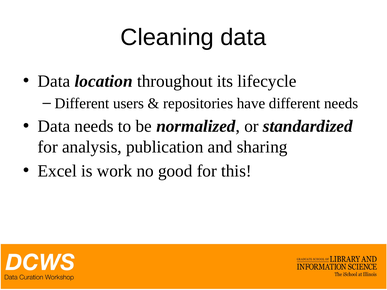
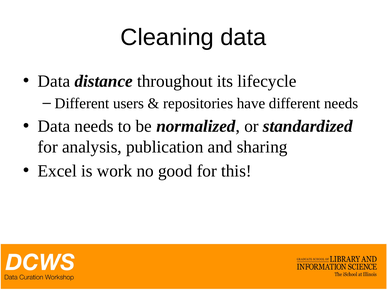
location: location -> distance (104, 81)
